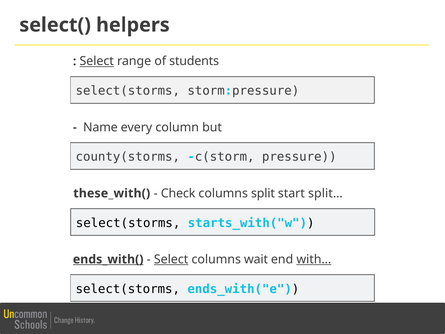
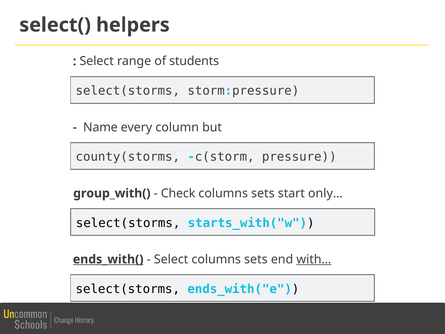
Select underline: present -> none (97, 61)
these_with(: these_with( -> group_with( (112, 193)
split: split -> sets (263, 193)
split…: split… -> only… (325, 193)
Select underline: present -> none (171, 259)
wait: wait -> sets (256, 259)
